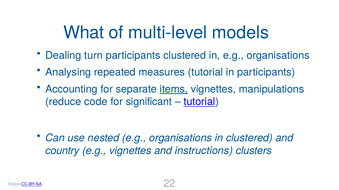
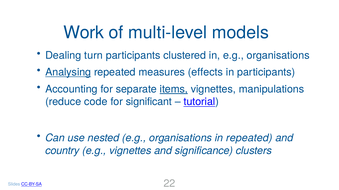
What: What -> Work (84, 33)
Analysing underline: none -> present (68, 72)
measures tutorial: tutorial -> effects (205, 72)
in clustered: clustered -> repeated (249, 138)
instructions: instructions -> significance (204, 151)
